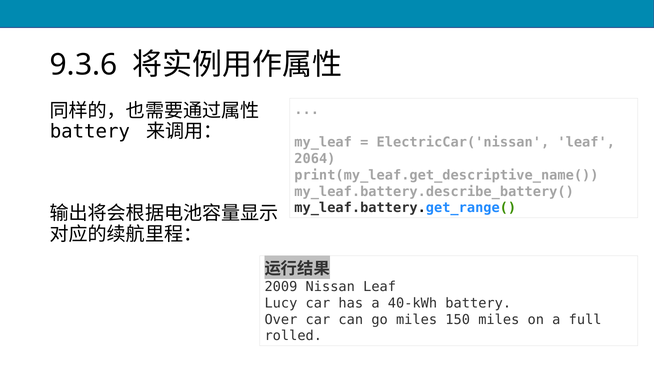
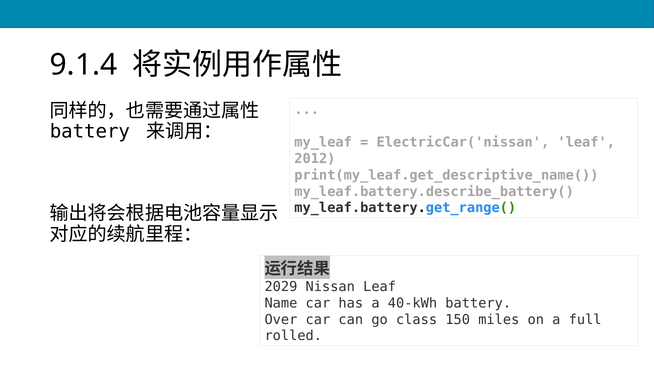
9.3.6: 9.3.6 -> 9.1.4 (84, 65)
2064: 2064 -> 2012 (315, 159)
2009: 2009 -> 2029 (281, 287)
Lucy: Lucy -> Name (281, 303)
go miles: miles -> class (417, 319)
